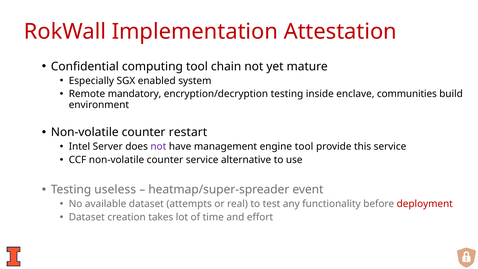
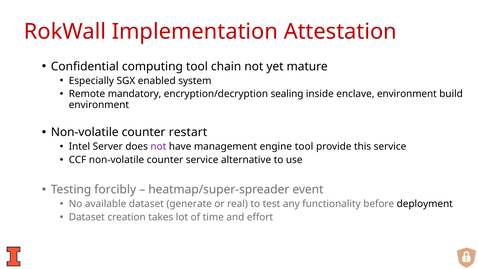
encryption/decryption testing: testing -> sealing (287, 94)
enclave communities: communities -> environment (407, 94)
useless: useless -> forcibly (115, 190)
attempts: attempts -> generate (189, 204)
deployment colour: red -> black (425, 204)
